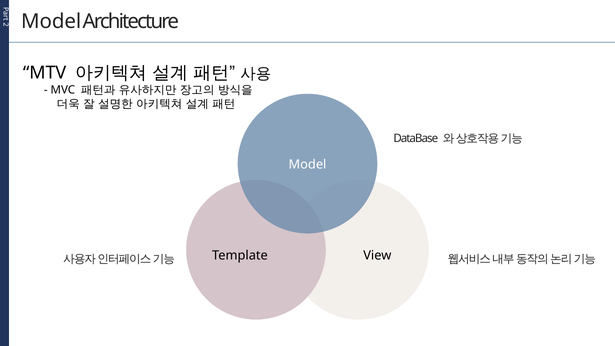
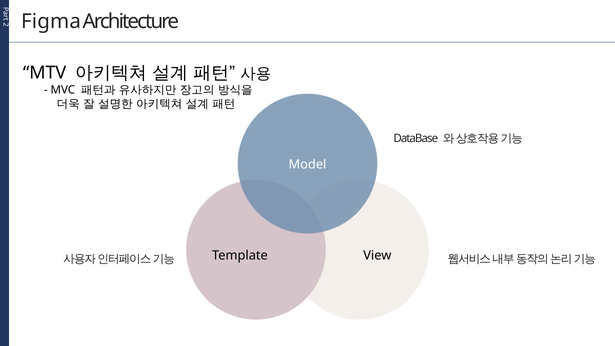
Model: Model -> Figma (51, 22)
